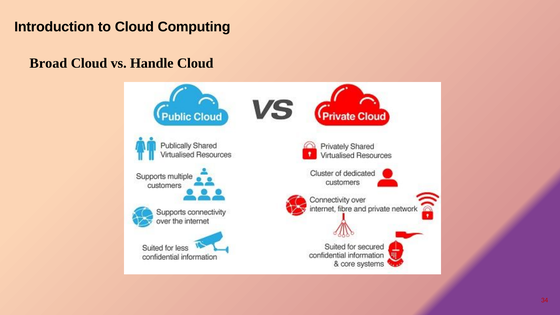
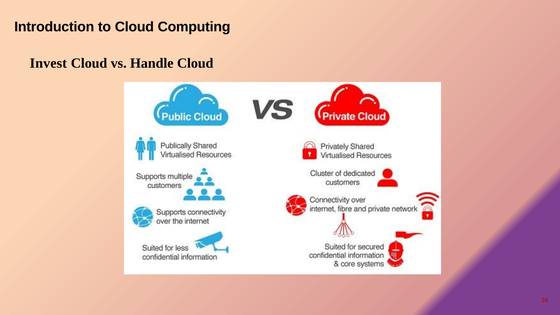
Broad: Broad -> Invest (48, 63)
